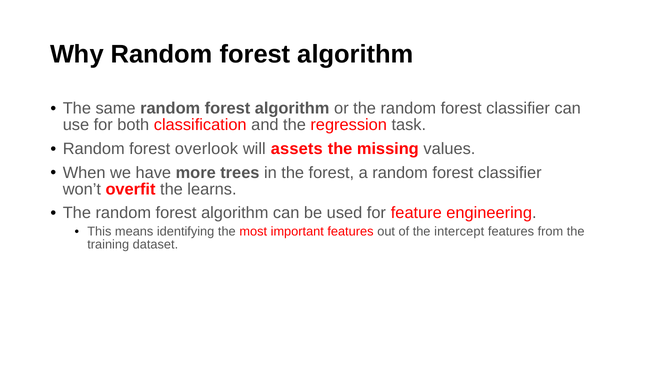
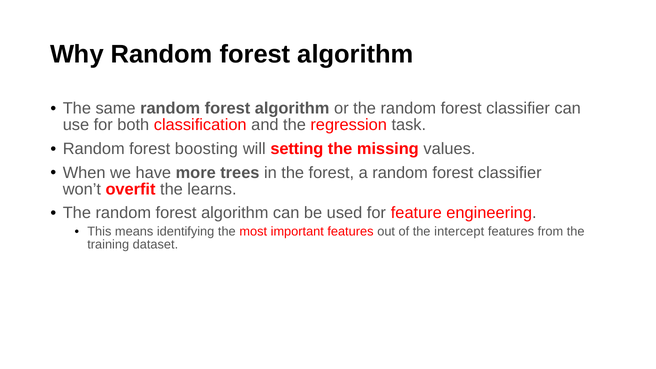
overlook: overlook -> boosting (206, 149)
assets: assets -> setting (297, 149)
